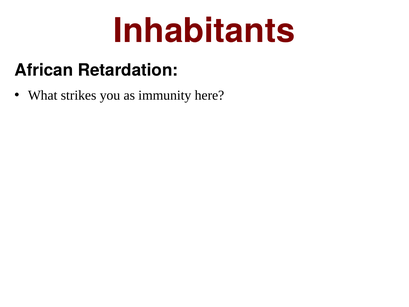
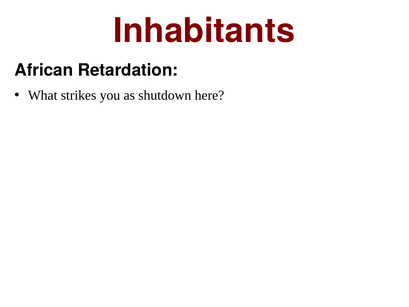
immunity: immunity -> shutdown (165, 95)
